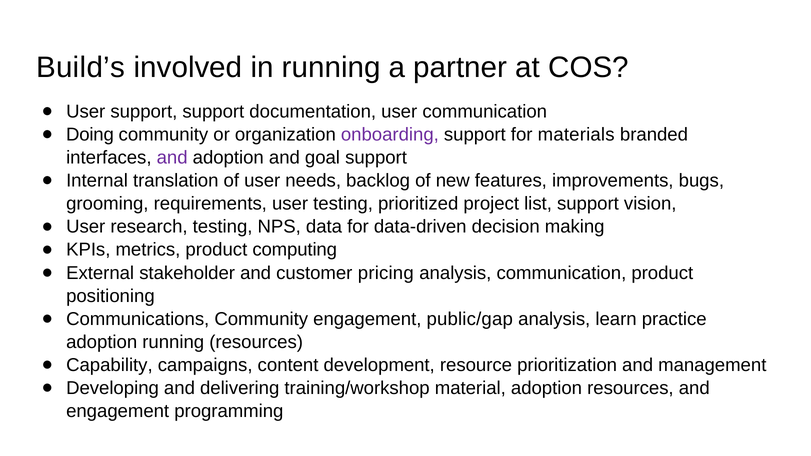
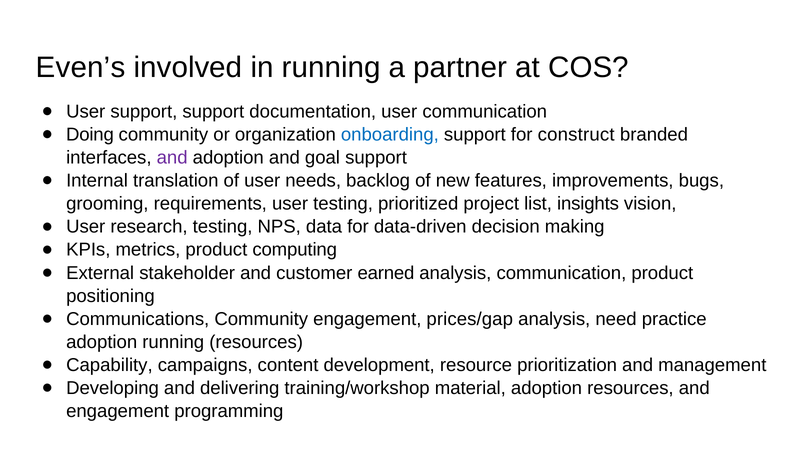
Build’s: Build’s -> Even’s (81, 67)
onboarding colour: purple -> blue (390, 135)
materials: materials -> construct (576, 135)
list support: support -> insights (588, 204)
pricing: pricing -> earned (386, 273)
public/gap: public/gap -> prices/gap (470, 319)
learn: learn -> need (616, 319)
